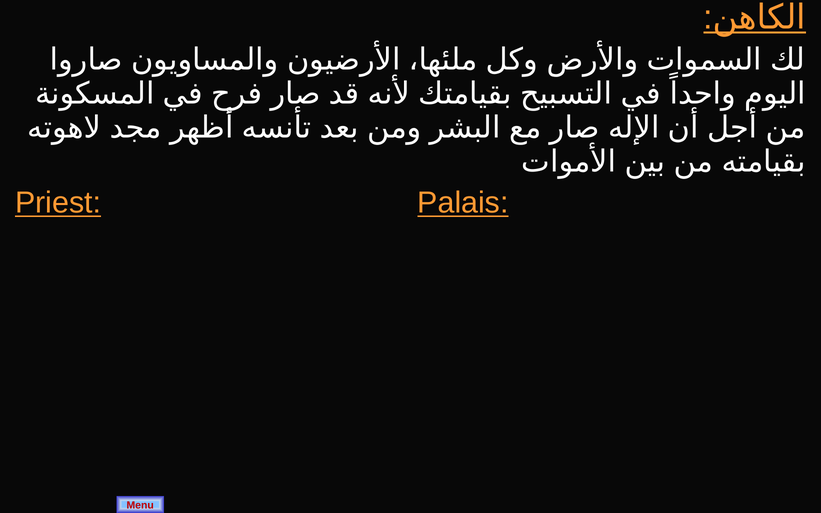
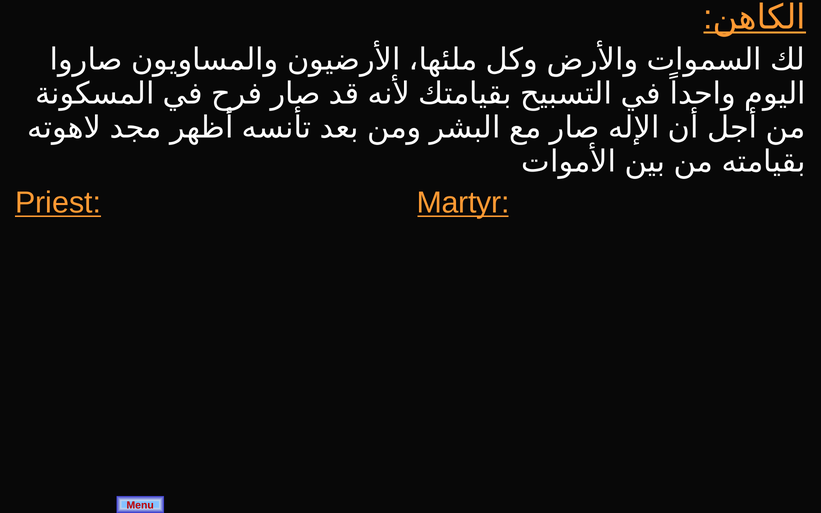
Palais: Palais -> Martyr (463, 203)
